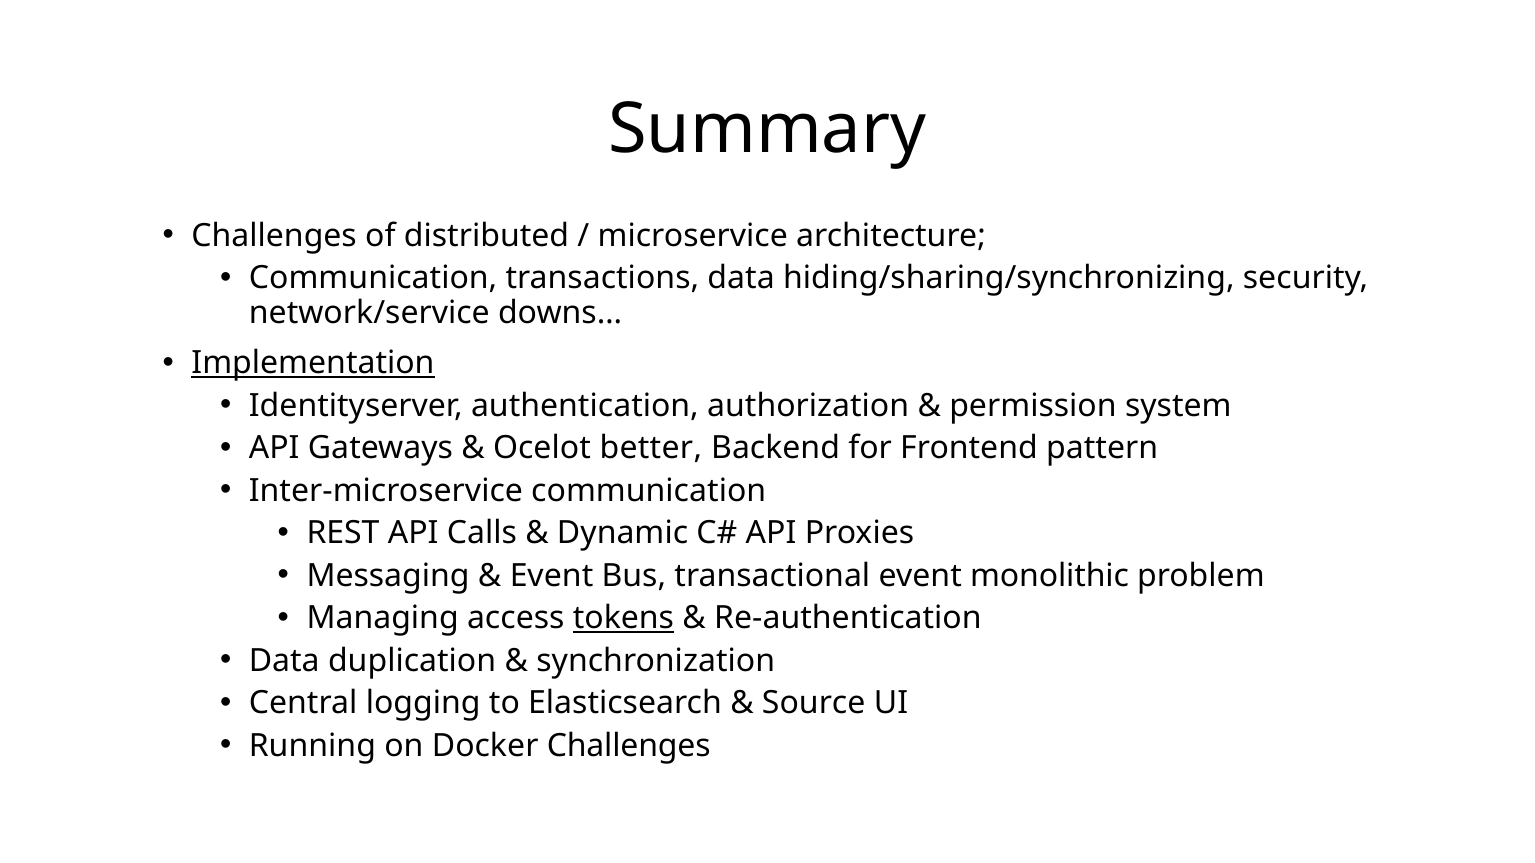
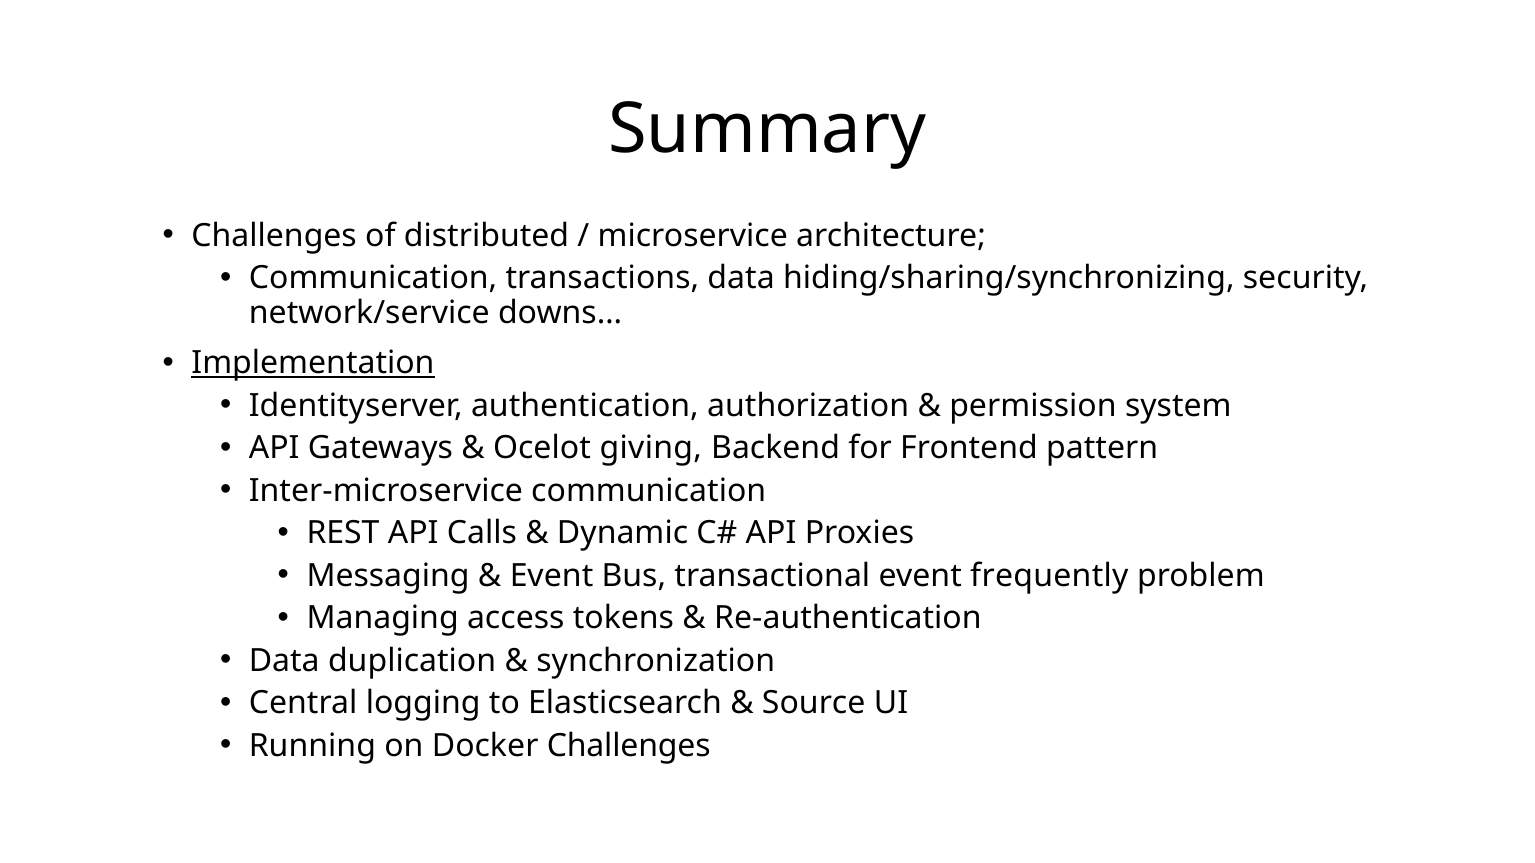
better: better -> giving (651, 448)
monolithic: monolithic -> frequently (1049, 576)
tokens underline: present -> none (623, 618)
